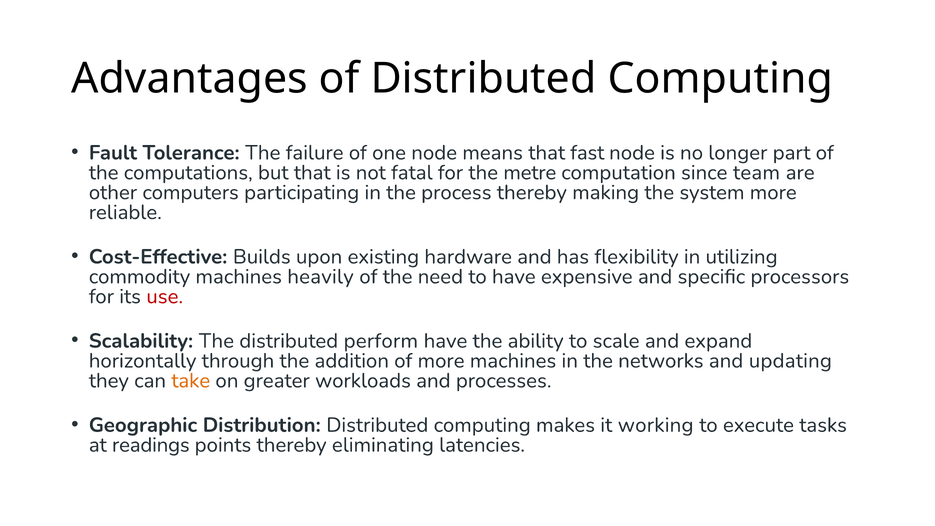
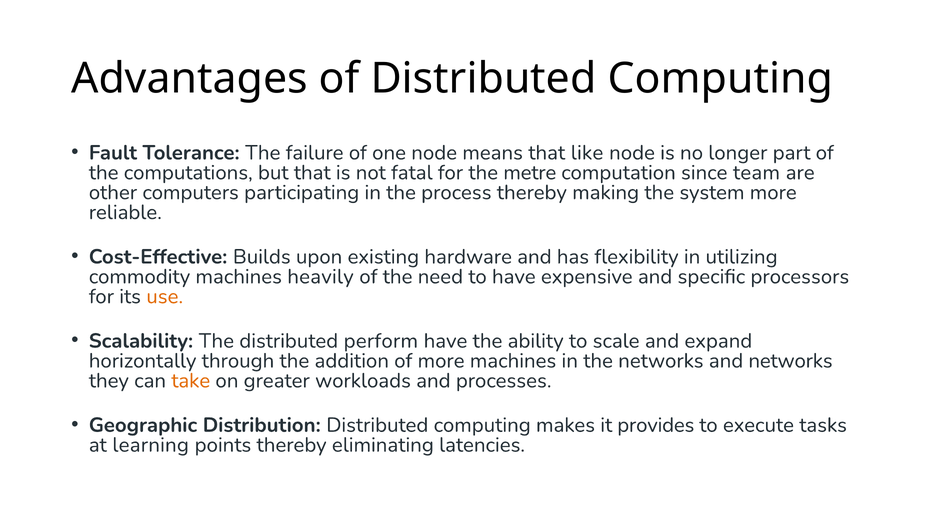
fast: fast -> like (587, 153)
use colour: red -> orange (165, 296)
and updating: updating -> networks (791, 361)
working: working -> provides (656, 425)
readings: readings -> learning (151, 445)
